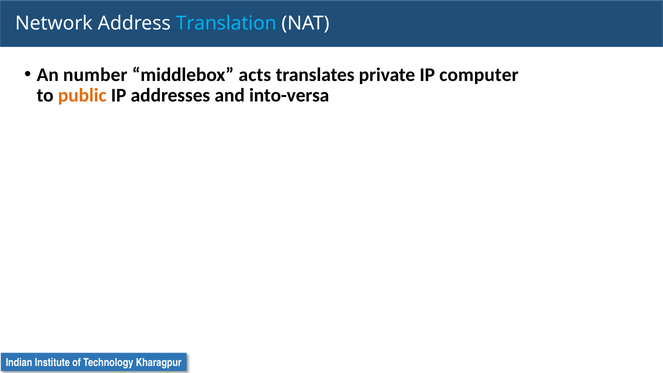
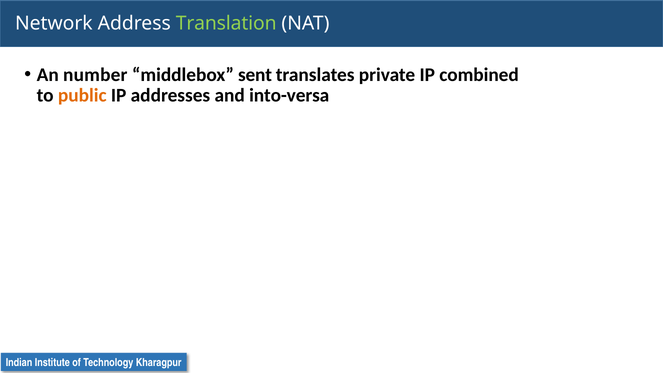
Translation colour: light blue -> light green (226, 23)
acts: acts -> sent (255, 75)
computer: computer -> combined (479, 75)
